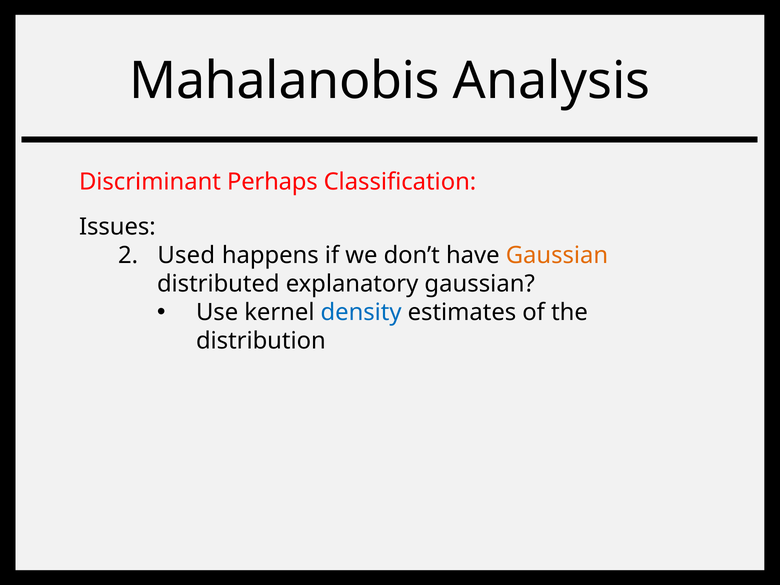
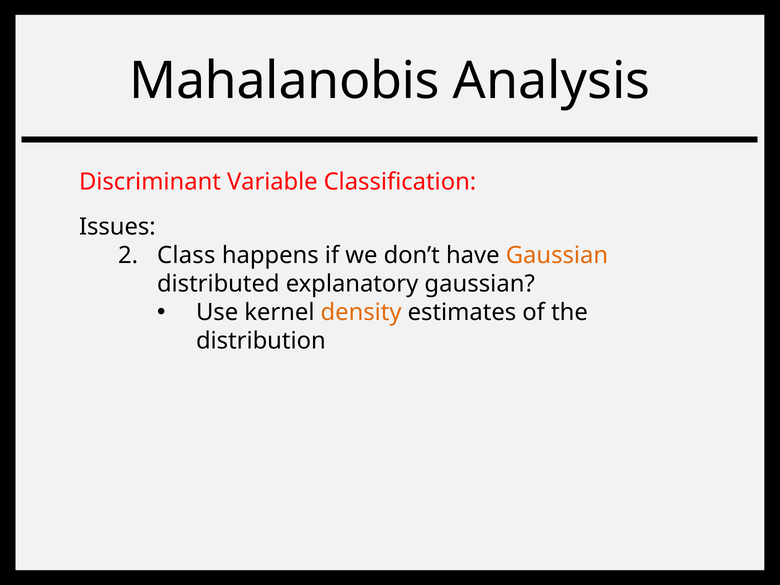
Perhaps: Perhaps -> Variable (272, 182)
Used: Used -> Class (186, 255)
density colour: blue -> orange (361, 312)
